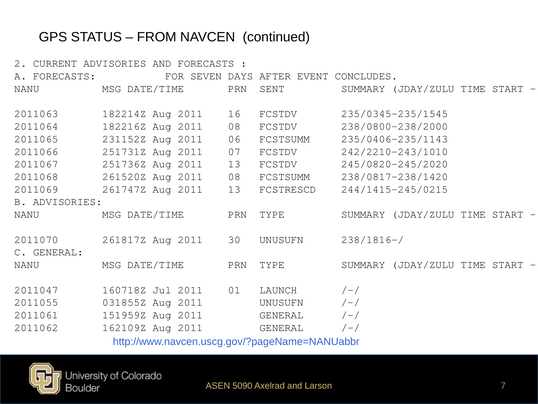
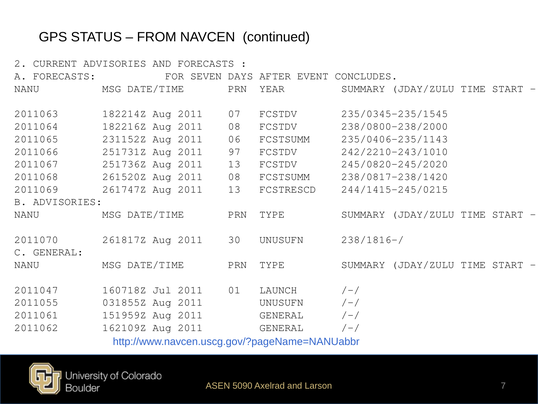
SENT: SENT -> YEAR (272, 89)
16: 16 -> 07 (234, 114)
07: 07 -> 97 (234, 151)
